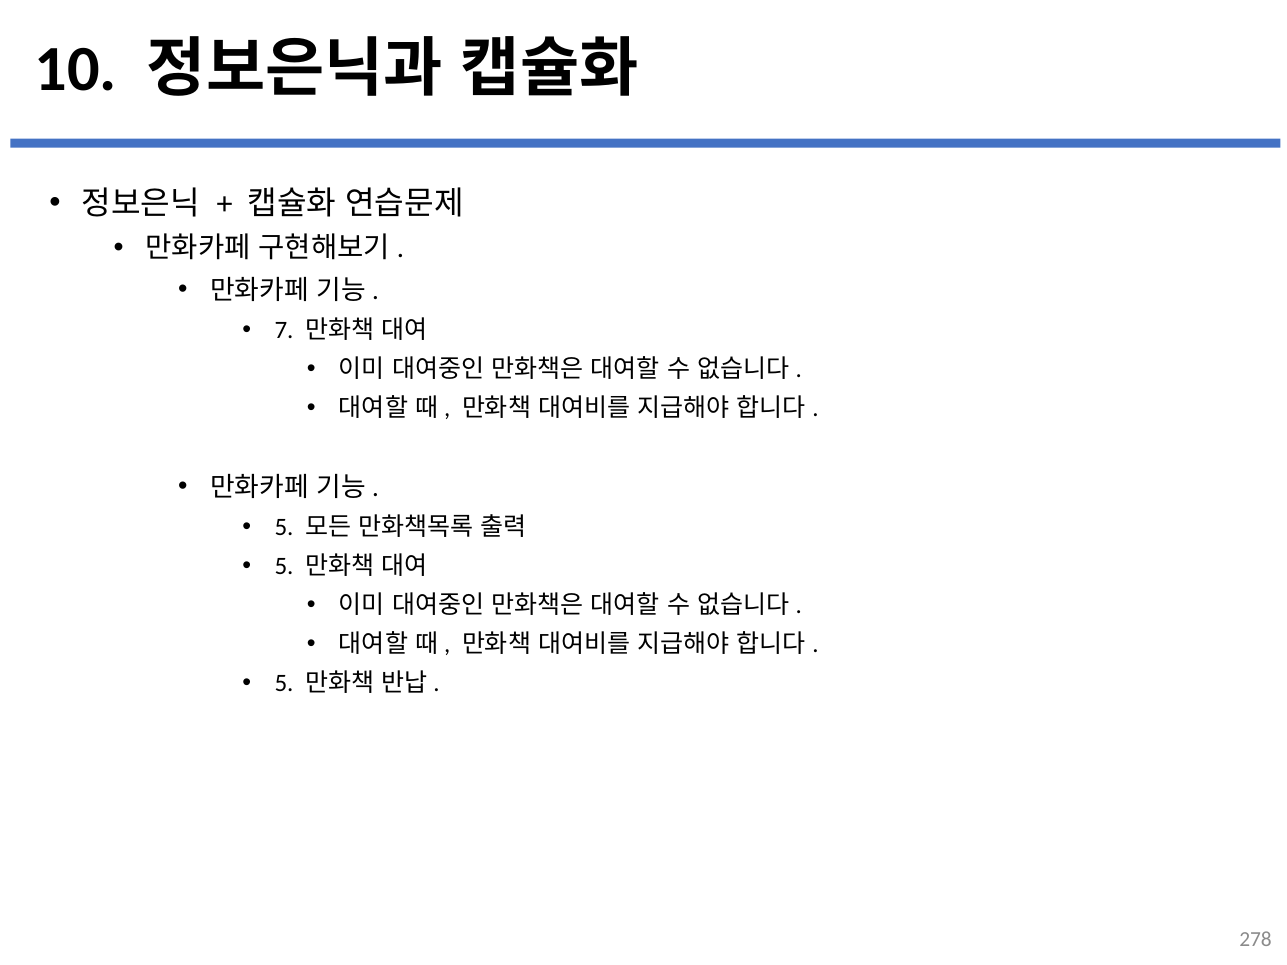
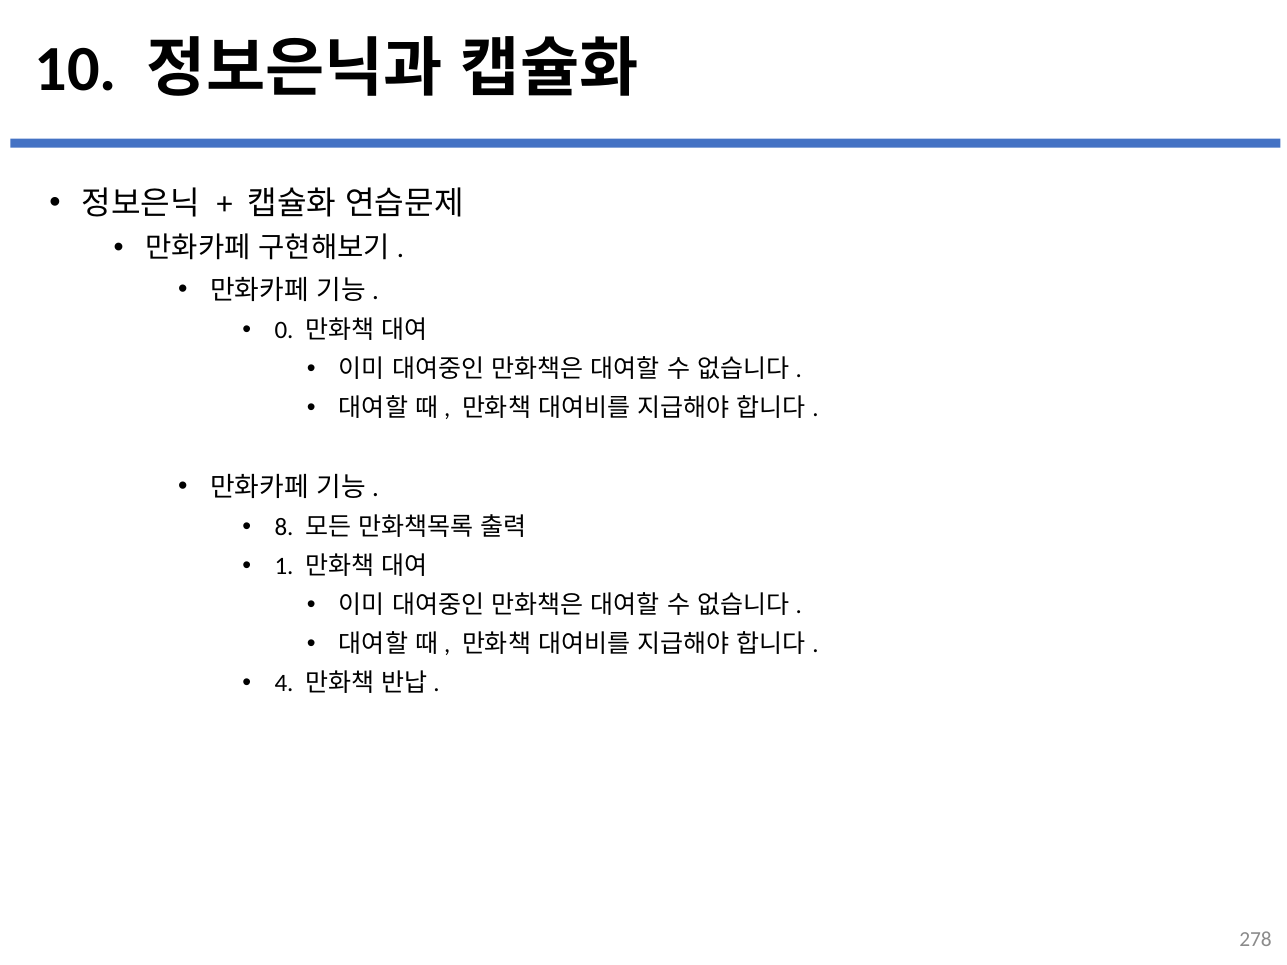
7: 7 -> 0 (284, 331)
5: 5 -> 8 (284, 527)
5: 5 -> 1 (284, 566)
5: 5 -> 4 (284, 683)
